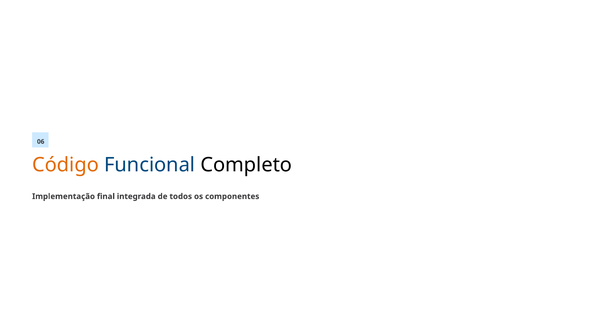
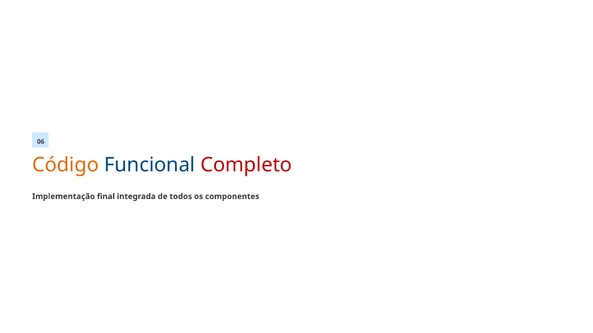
Completo colour: black -> red (246, 165)
